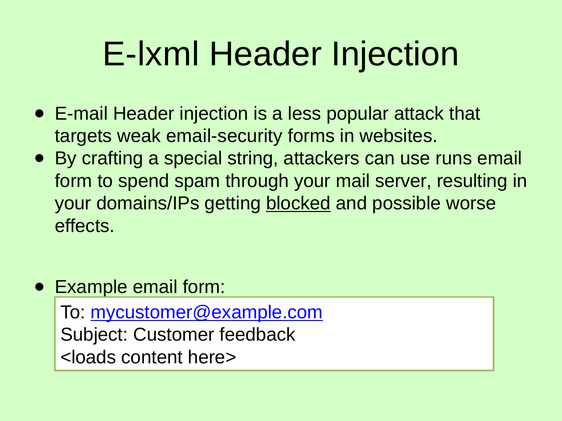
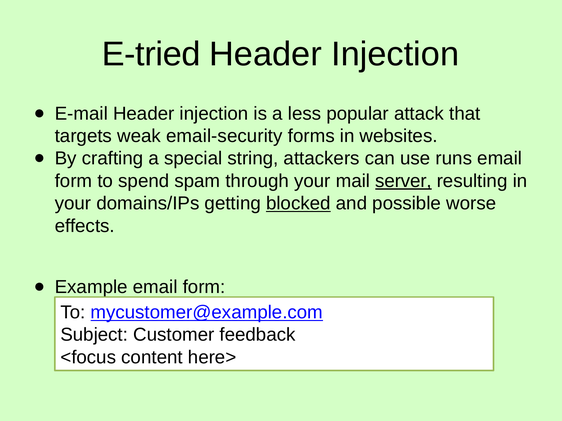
E-lxml: E-lxml -> E-tried (151, 54)
server underline: none -> present (403, 181)
<loads: <loads -> <focus (88, 358)
